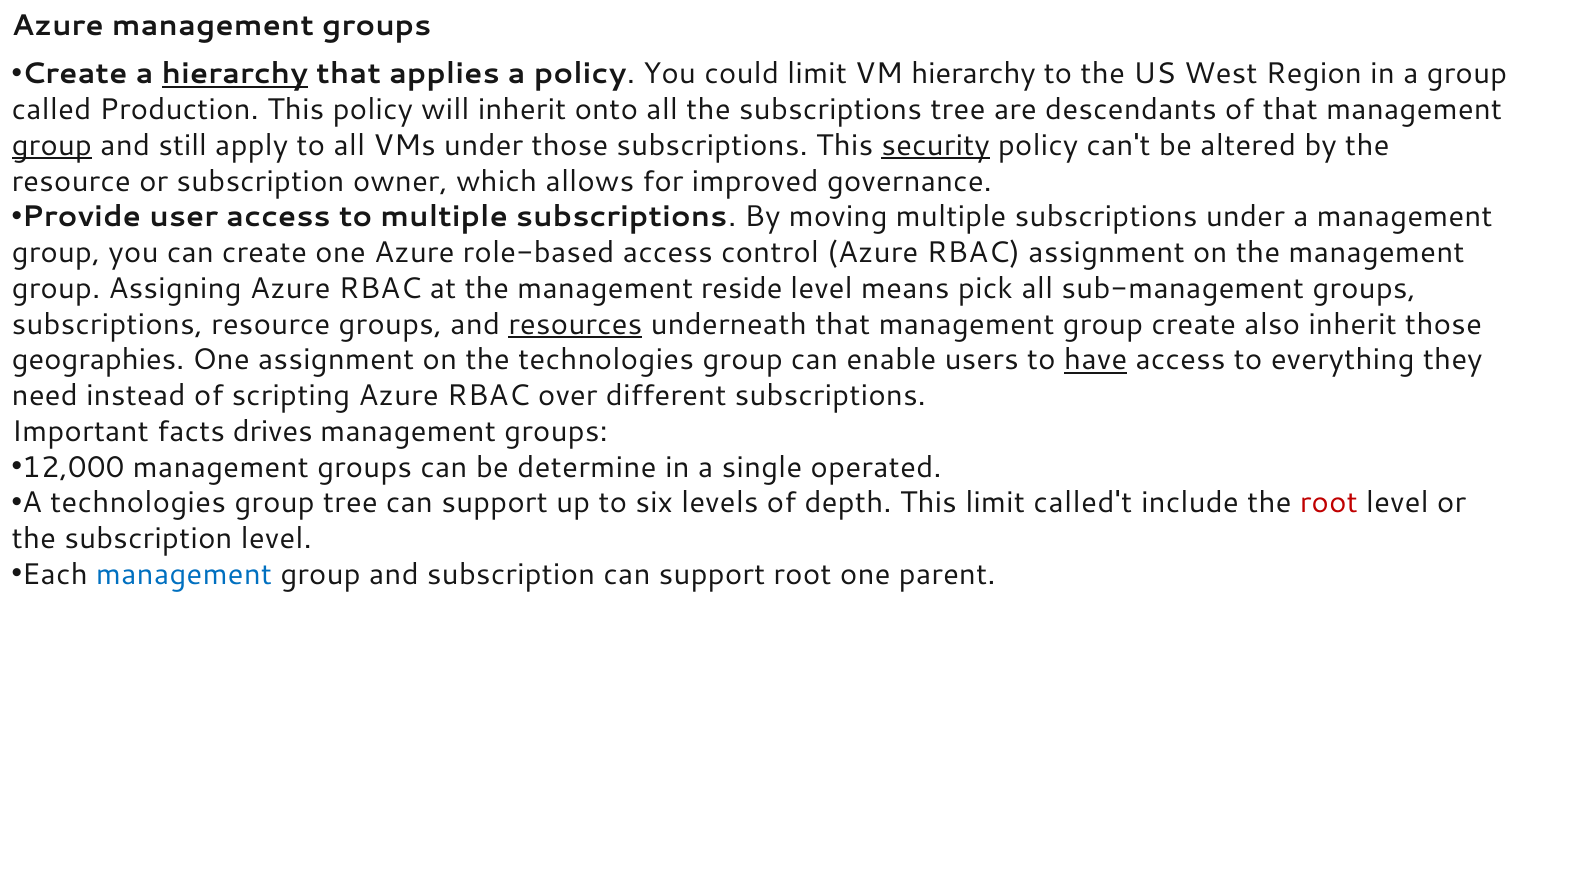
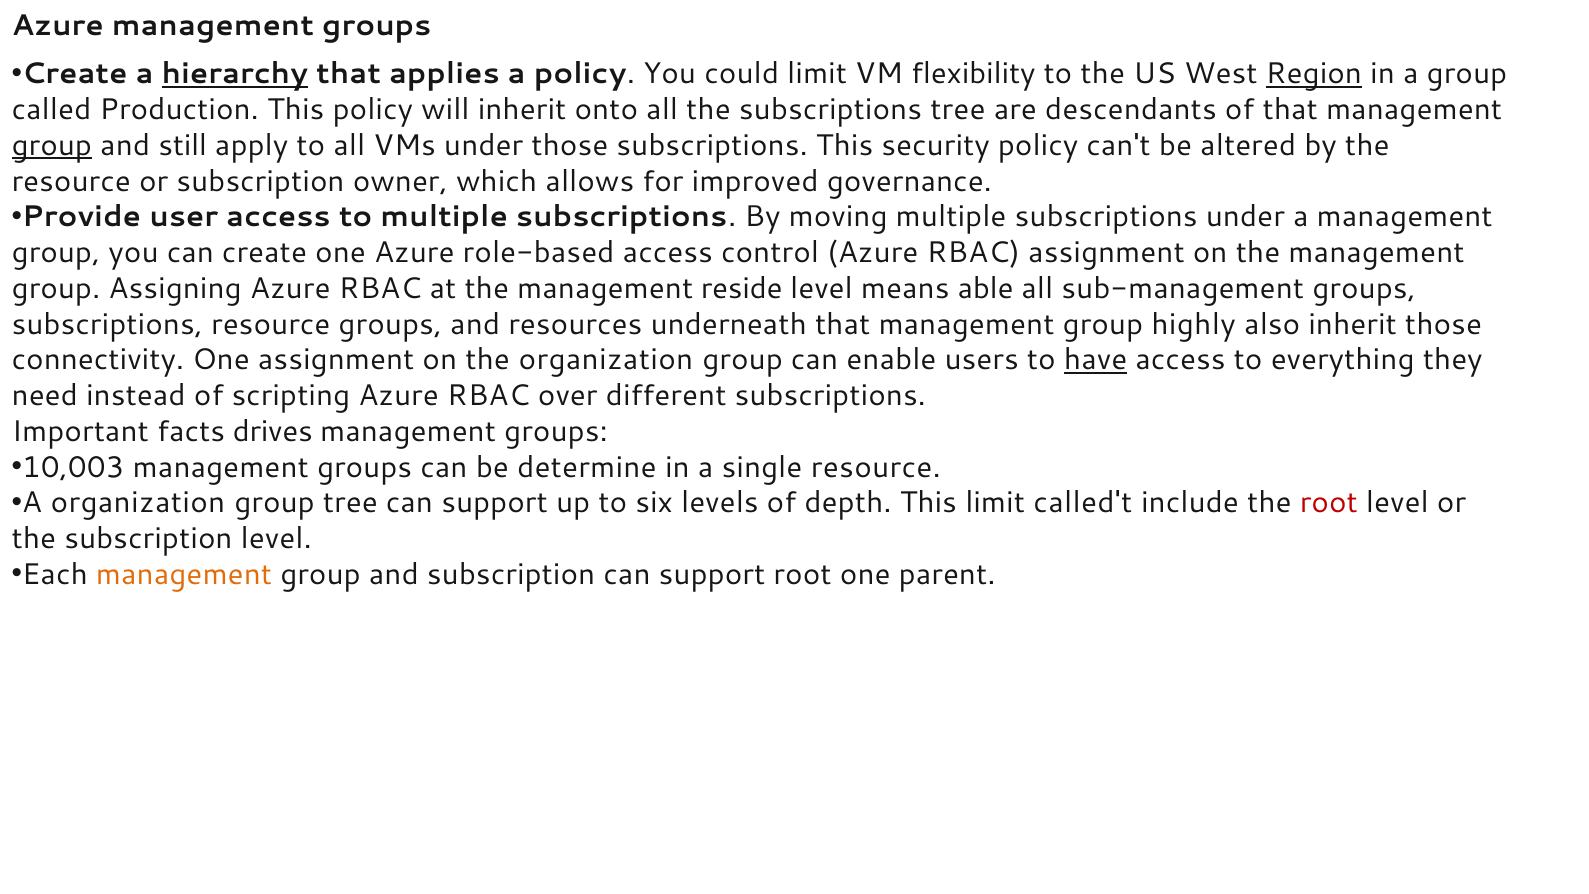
VM hierarchy: hierarchy -> flexibility (973, 74)
Region underline: none -> present (1314, 74)
security underline: present -> none (936, 145)
pick: pick -> able (986, 288)
resources underline: present -> none (575, 324)
group create: create -> highly (1194, 324)
geographies: geographies -> connectivity (98, 360)
the technologies: technologies -> organization (606, 360)
12,000: 12,000 -> 10,003 (73, 467)
single operated: operated -> resource (876, 467)
A technologies: technologies -> organization (138, 503)
management colour: blue -> orange (184, 574)
